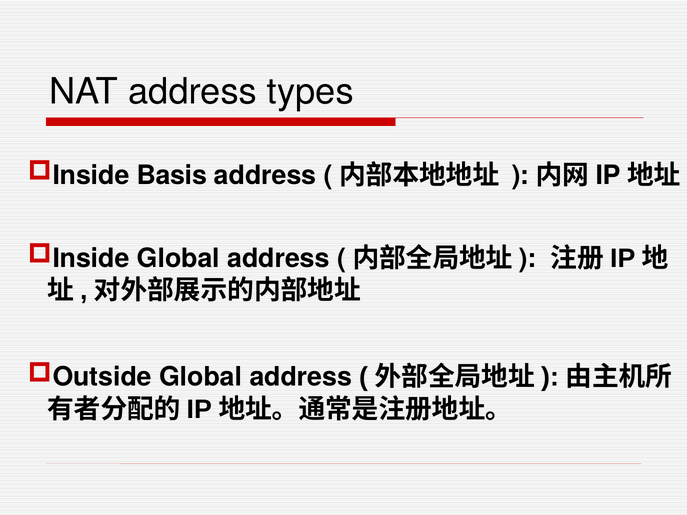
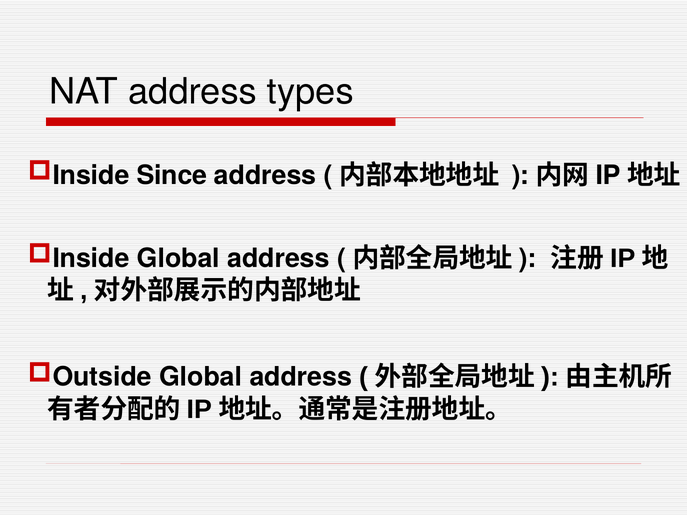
Basis: Basis -> Since (172, 176)
